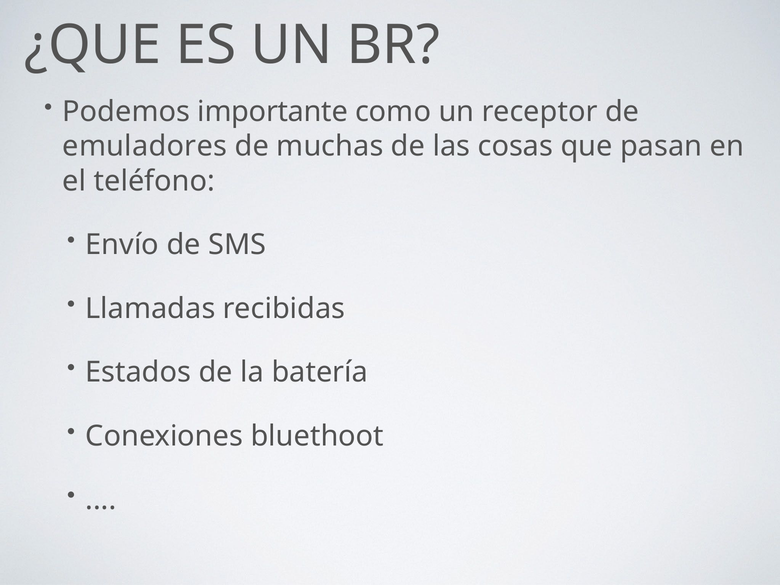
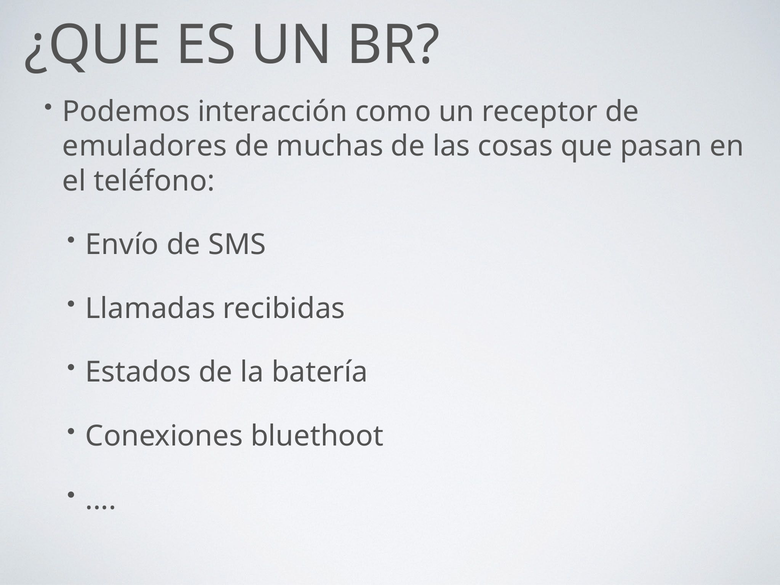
importante: importante -> interacción (273, 112)
